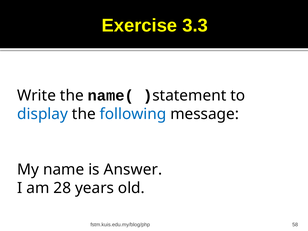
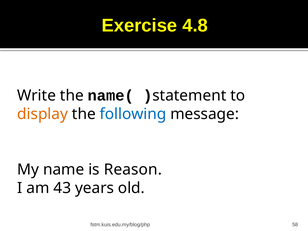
3.3: 3.3 -> 4.8 (195, 26)
display colour: blue -> orange (43, 114)
Answer: Answer -> Reason (133, 169)
28: 28 -> 43 (62, 188)
